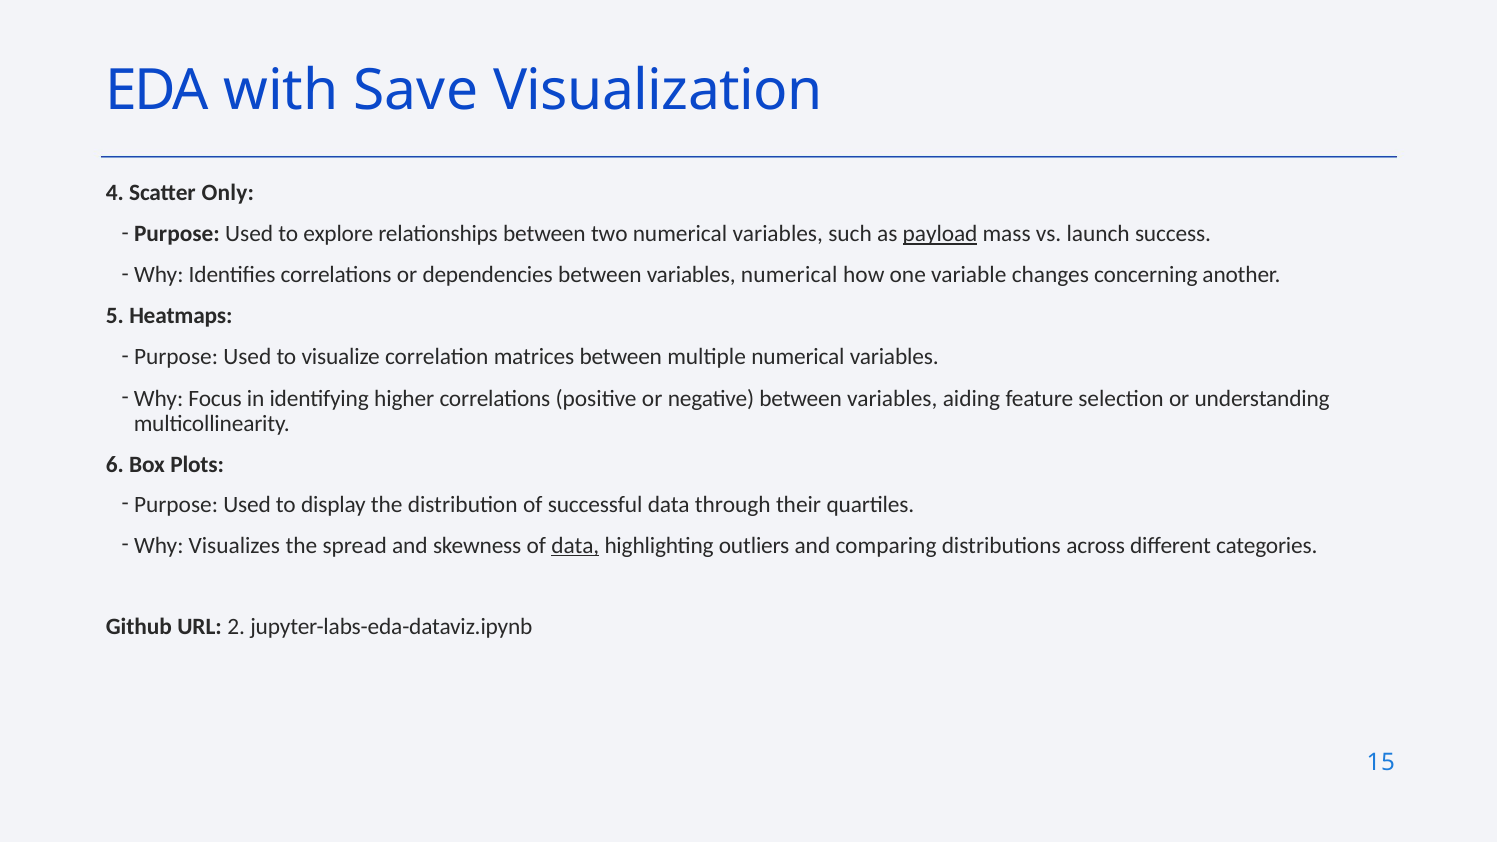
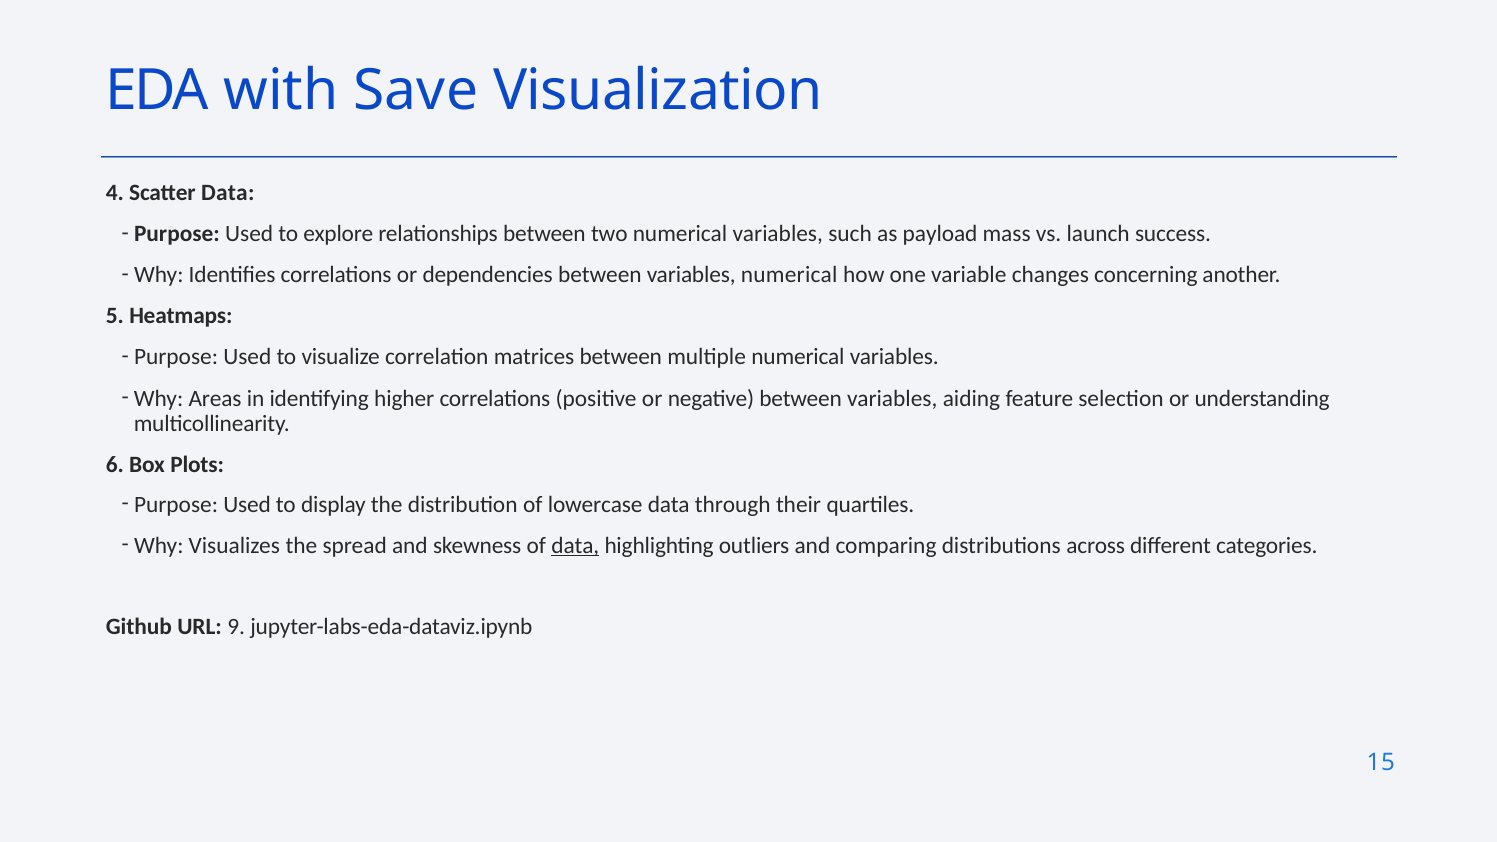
Only: Only -> Data (228, 193)
payload underline: present -> none (940, 234)
Focus: Focus -> Areas (215, 398)
successful: successful -> lowercase (595, 504)
2: 2 -> 9 (236, 627)
